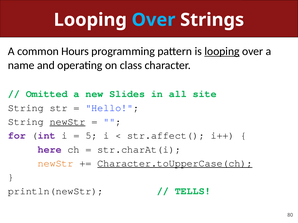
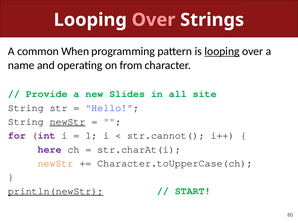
Over colour: light blue -> pink (154, 20)
Hours: Hours -> When (75, 51)
class: class -> from (131, 65)
Omitted: Omitted -> Provide (47, 94)
5: 5 -> 1 (91, 136)
str.affect(: str.affect( -> str.cannot( (166, 136)
Character.toUpperCase(ch underline: present -> none (175, 164)
println(newStr underline: none -> present (56, 191)
TELLS: TELLS -> START (193, 191)
